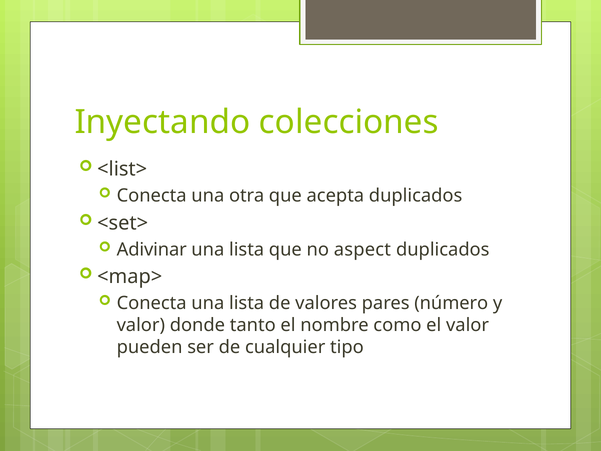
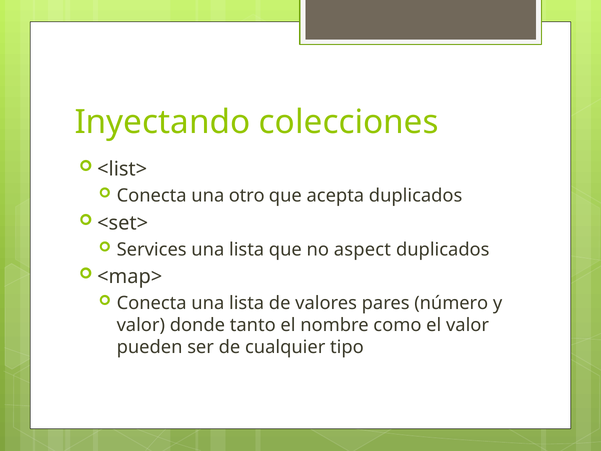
otra: otra -> otro (247, 196)
Adivinar: Adivinar -> Services (152, 249)
